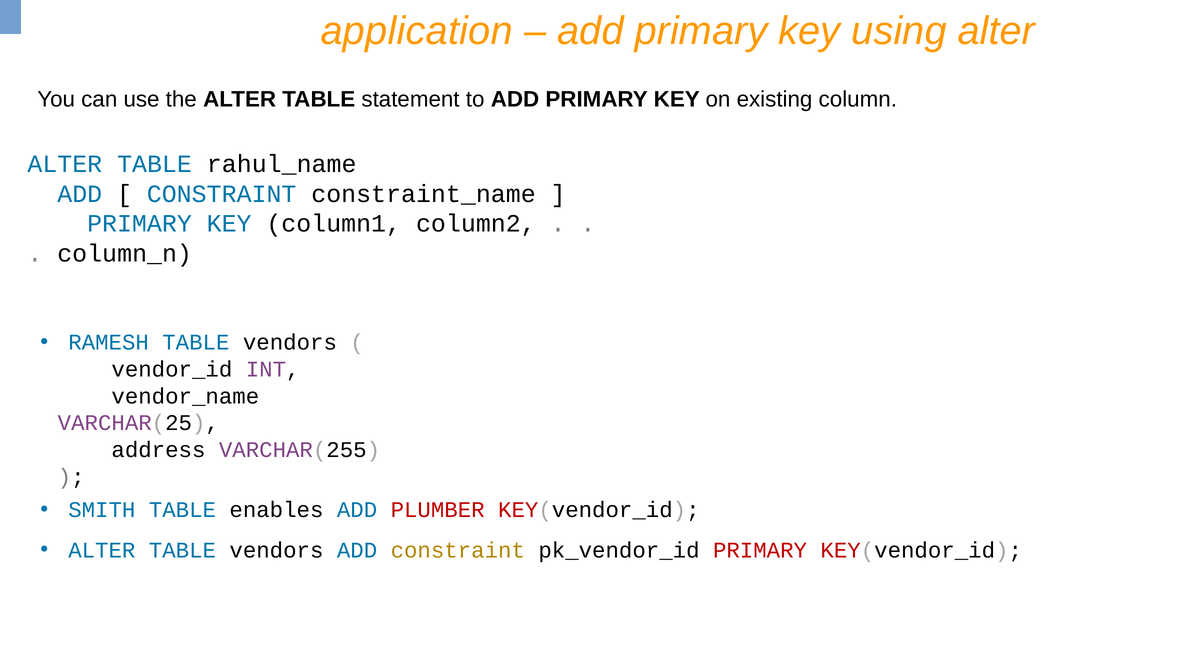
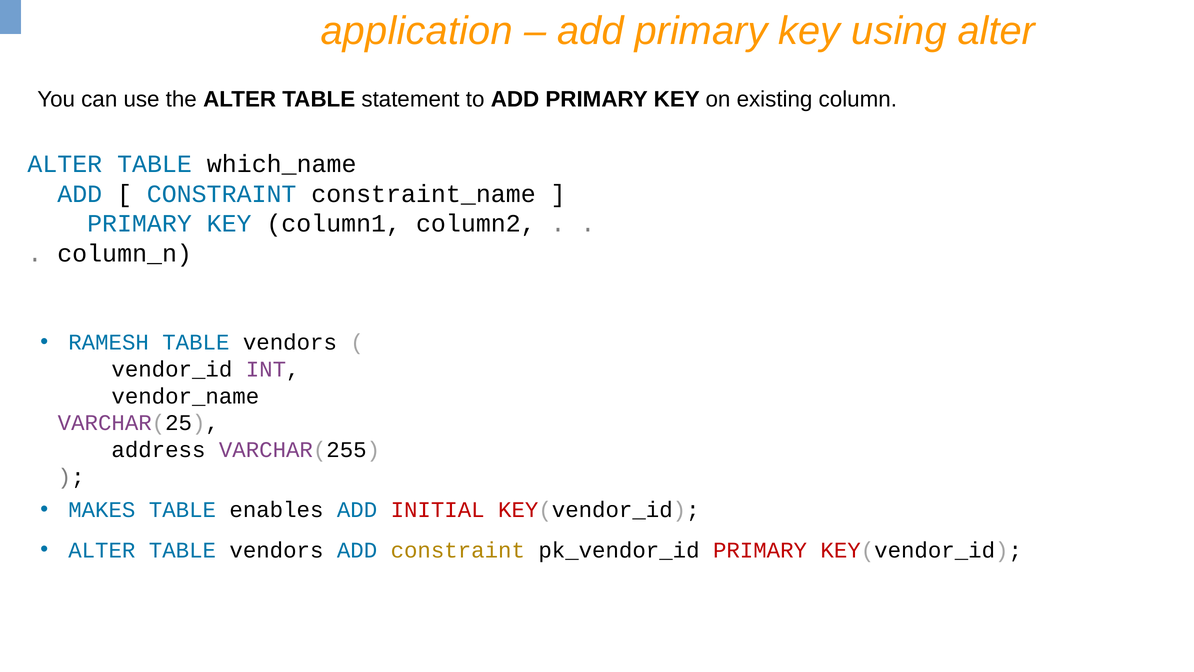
rahul_name: rahul_name -> which_name (282, 164)
SMITH: SMITH -> MAKES (102, 510)
PLUMBER: PLUMBER -> INITIAL (438, 510)
